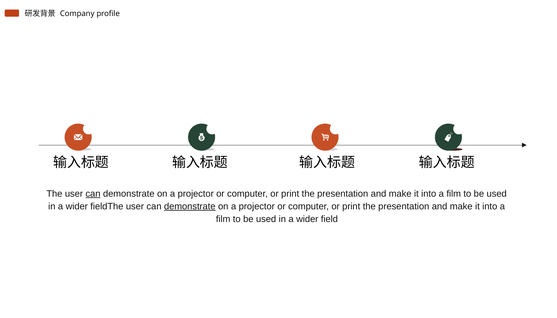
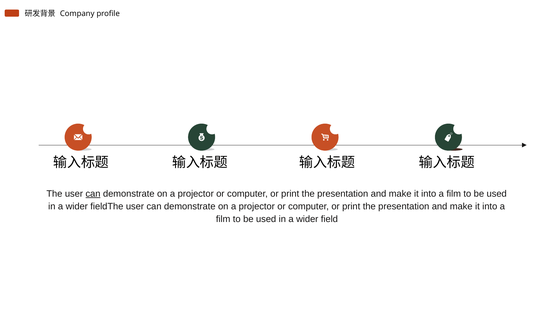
demonstrate underline: present -> none (190, 206)
